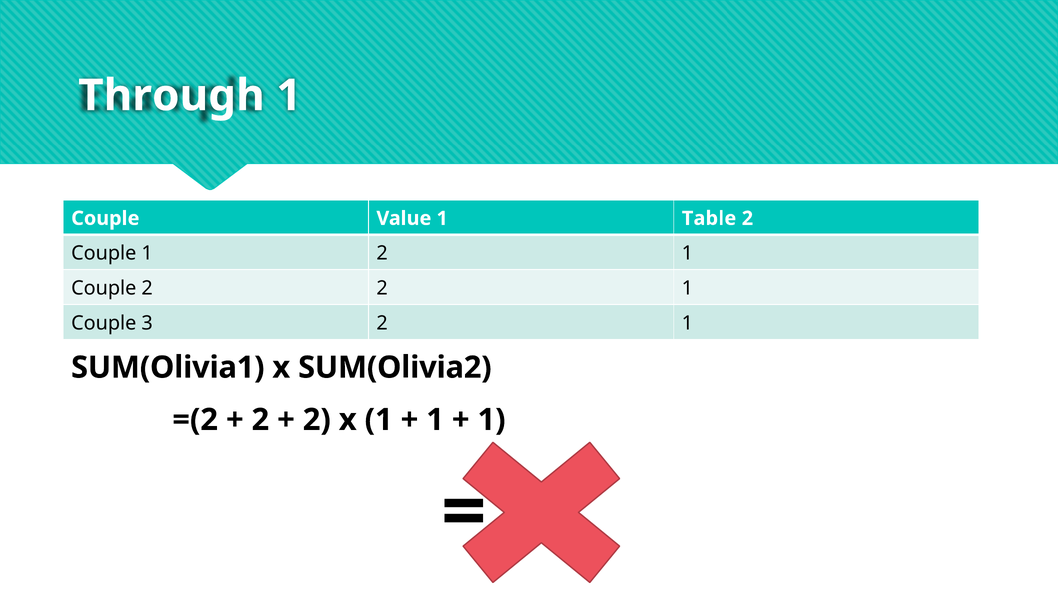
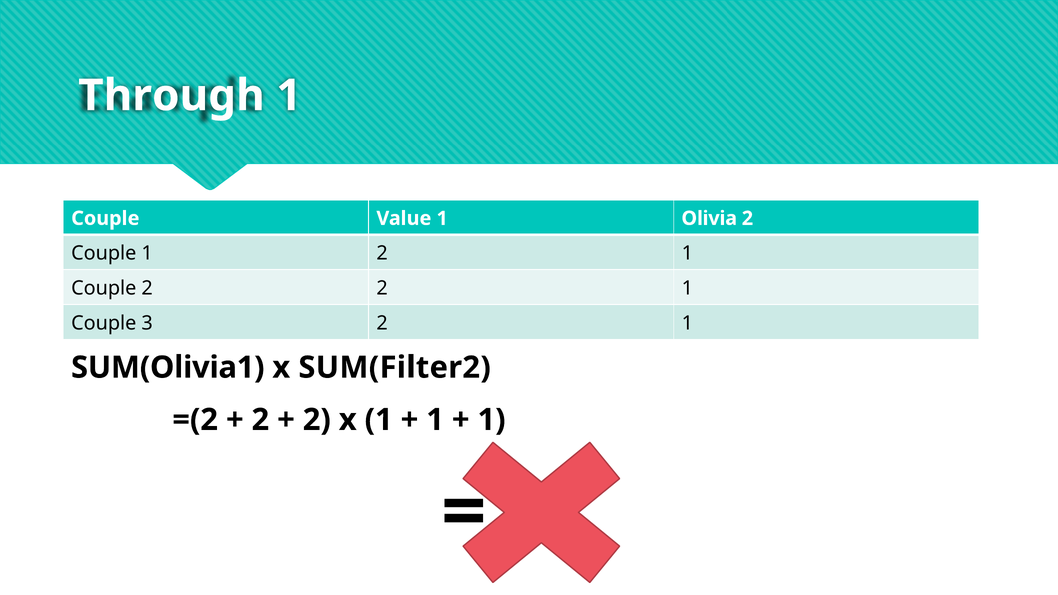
Table: Table -> Olivia (709, 218)
SUM(Olivia2: SUM(Olivia2 -> SUM(Filter2 (395, 368)
